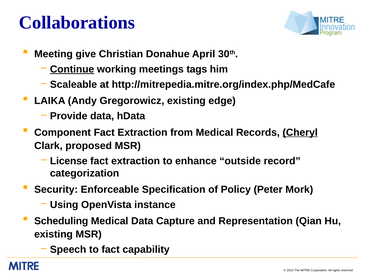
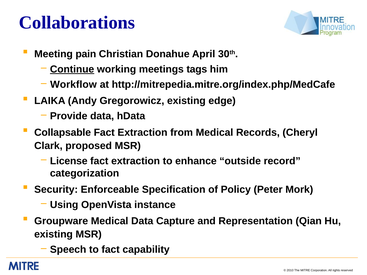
give: give -> pain (86, 54)
Scaleable: Scaleable -> Workflow (73, 85)
Component: Component -> Collapsable (63, 133)
Cheryl underline: present -> none (300, 133)
Scheduling: Scheduling -> Groupware (61, 221)
